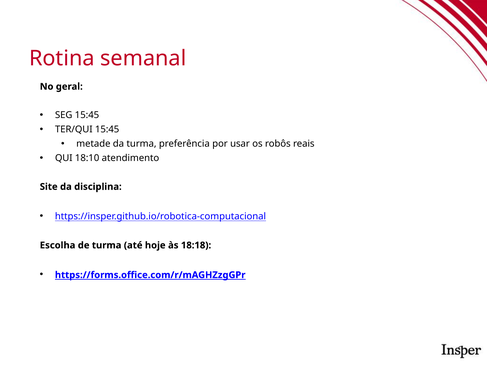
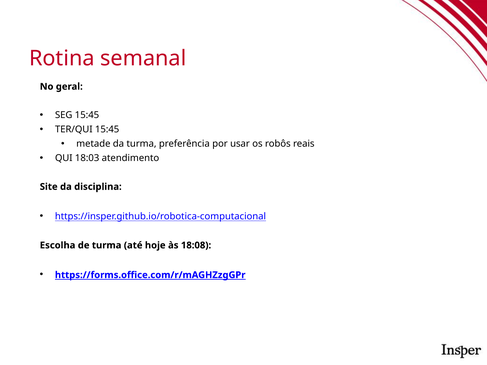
18:10: 18:10 -> 18:03 (87, 158)
18:18: 18:18 -> 18:08 (196, 245)
